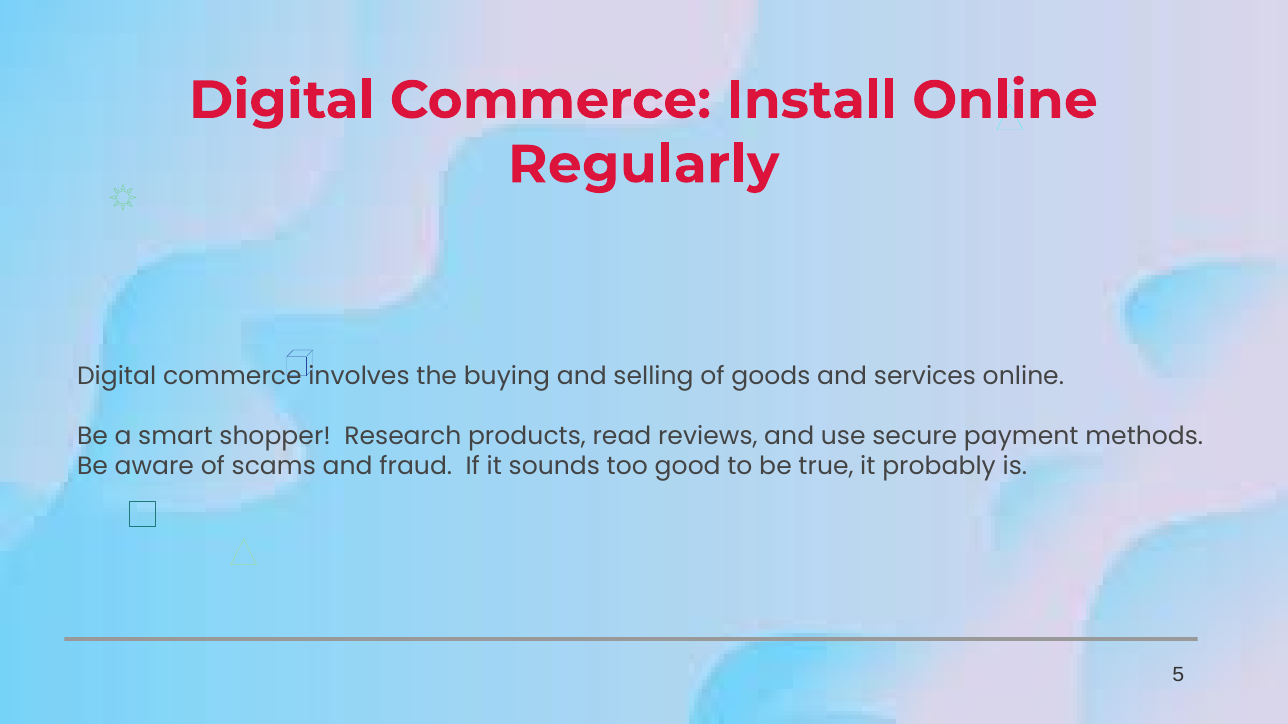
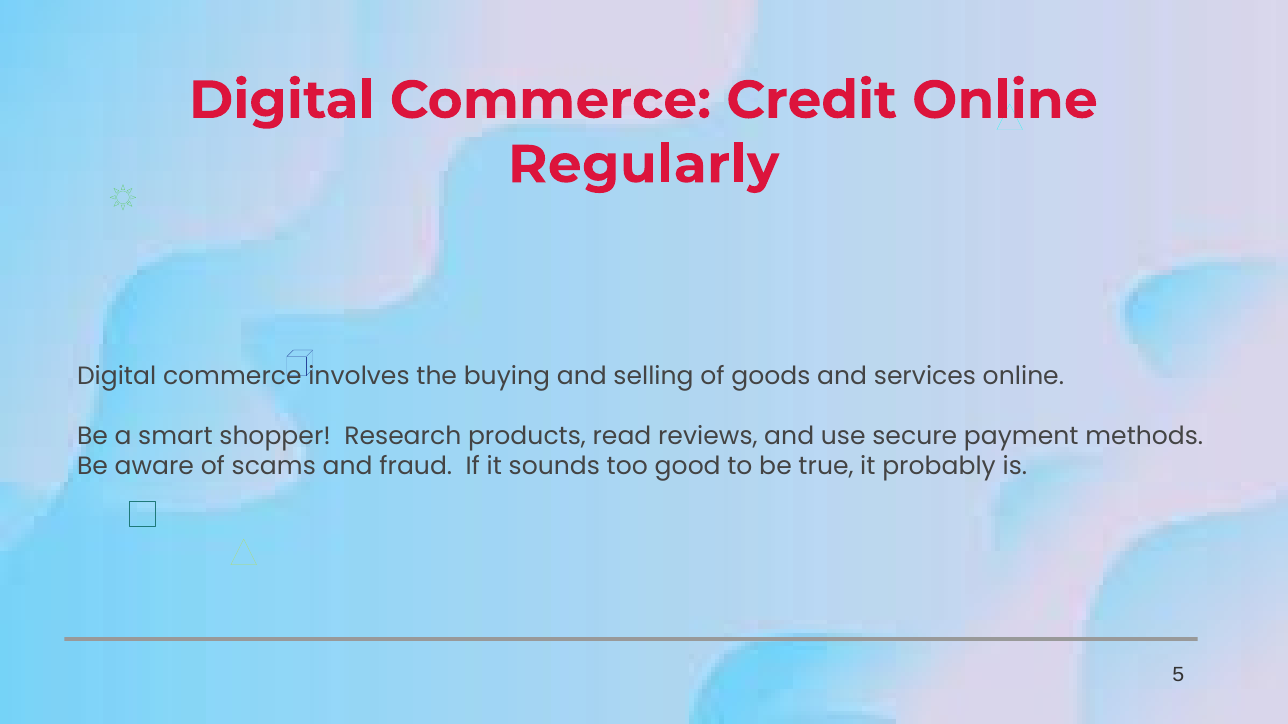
Install: Install -> Credit (812, 100)
